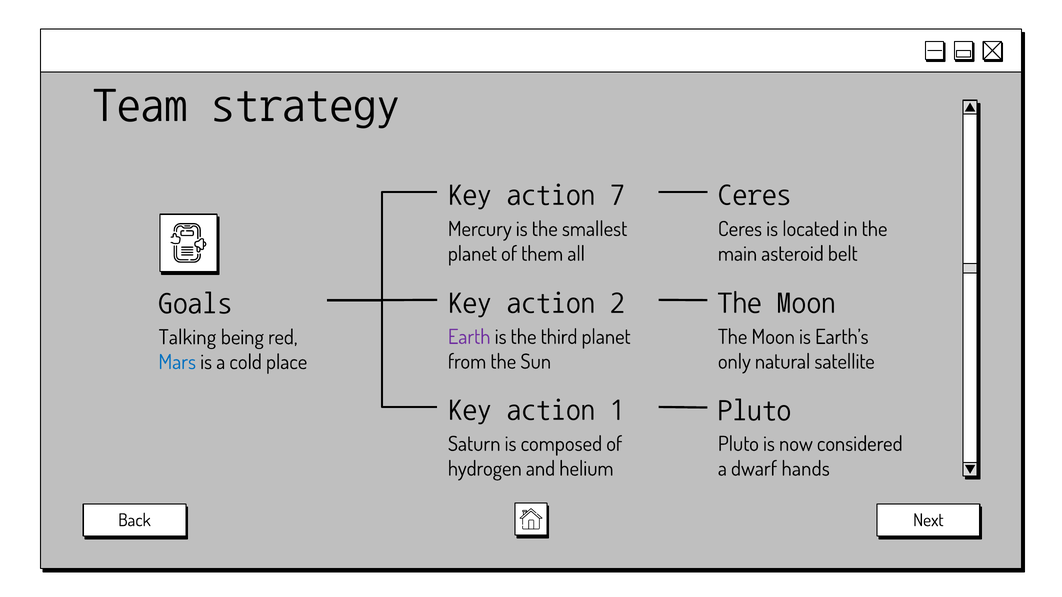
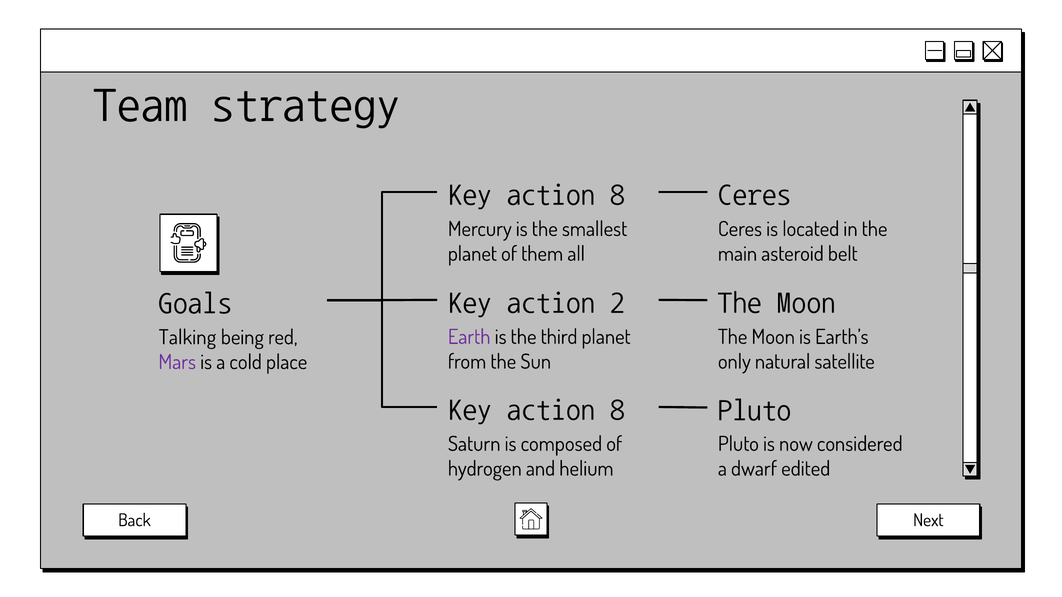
7: 7 -> 8 (618, 194)
Mars colour: blue -> purple (177, 363)
1: 1 -> 8 (618, 409)
hands: hands -> edited (806, 469)
